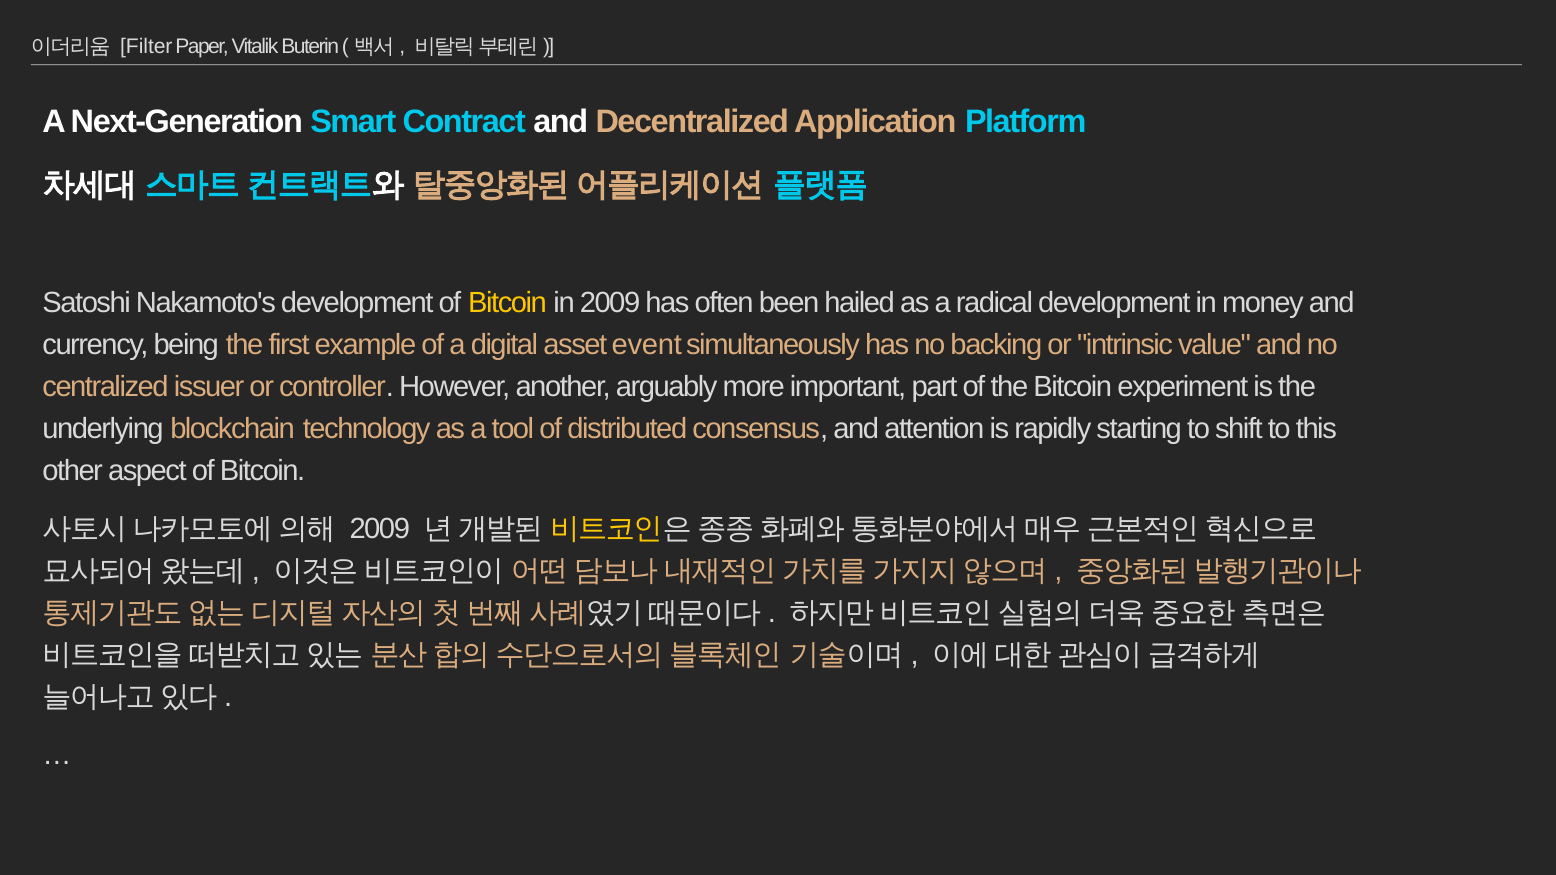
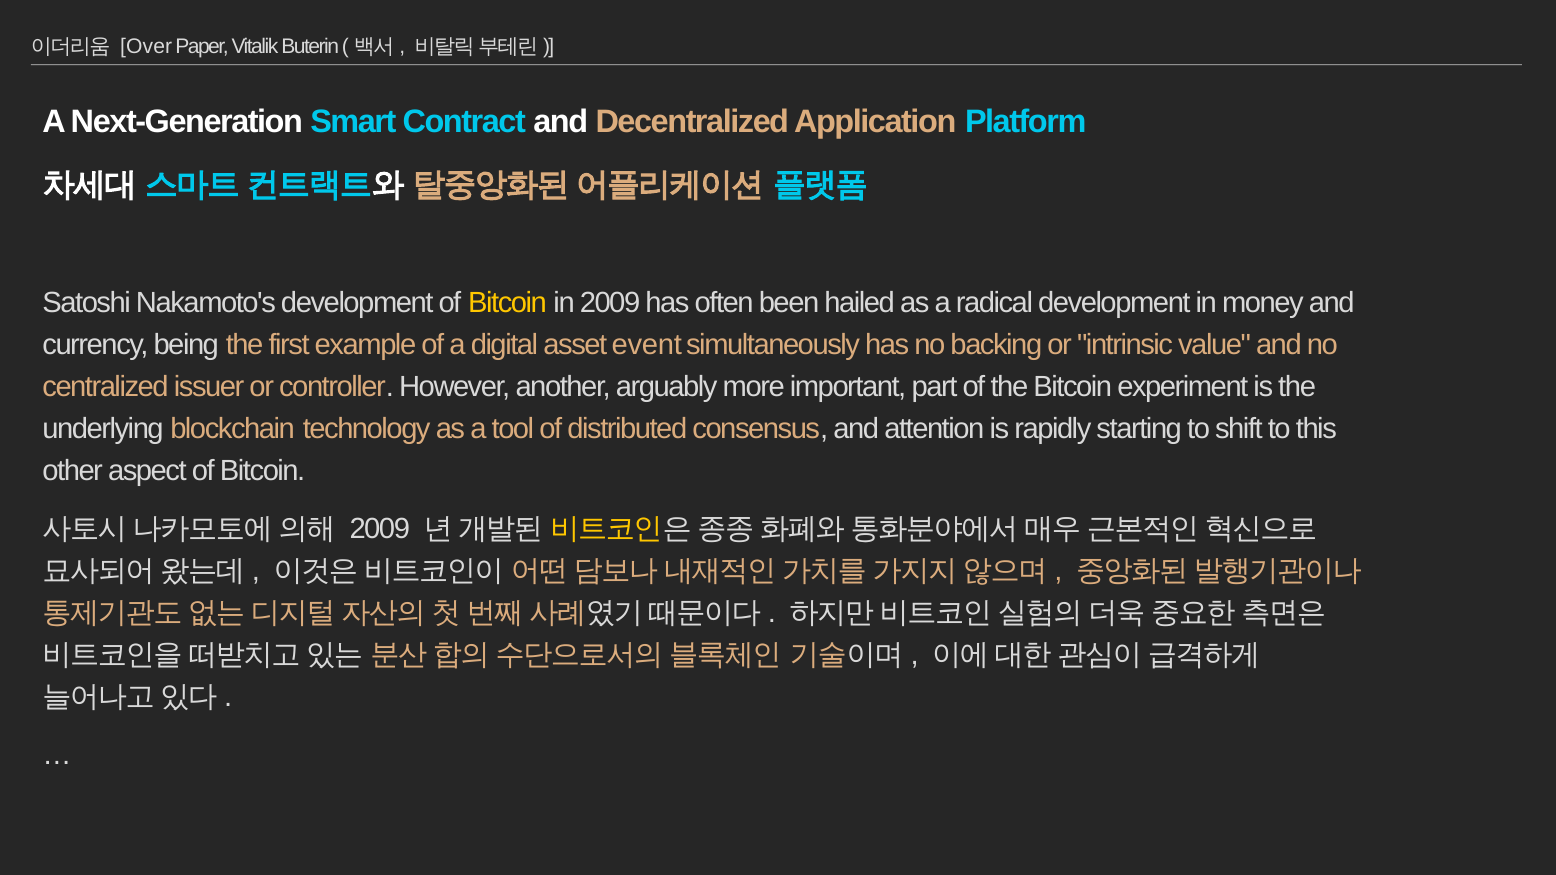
Filter: Filter -> Over (146, 47)
